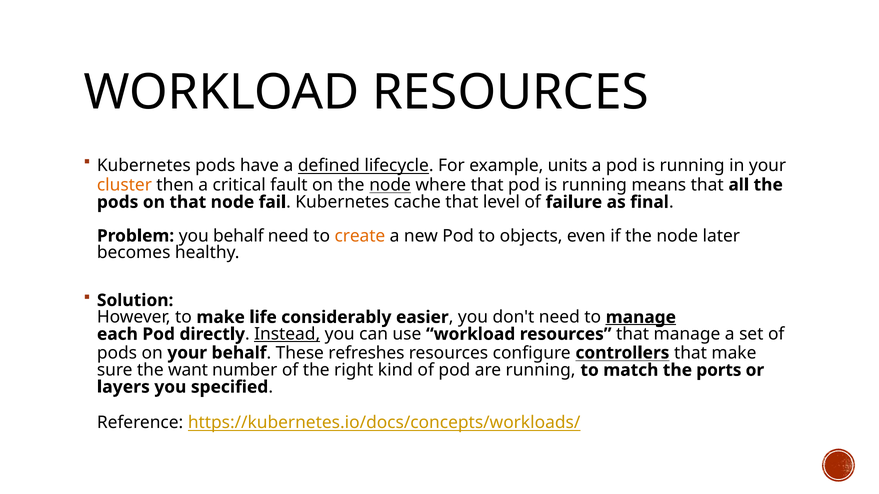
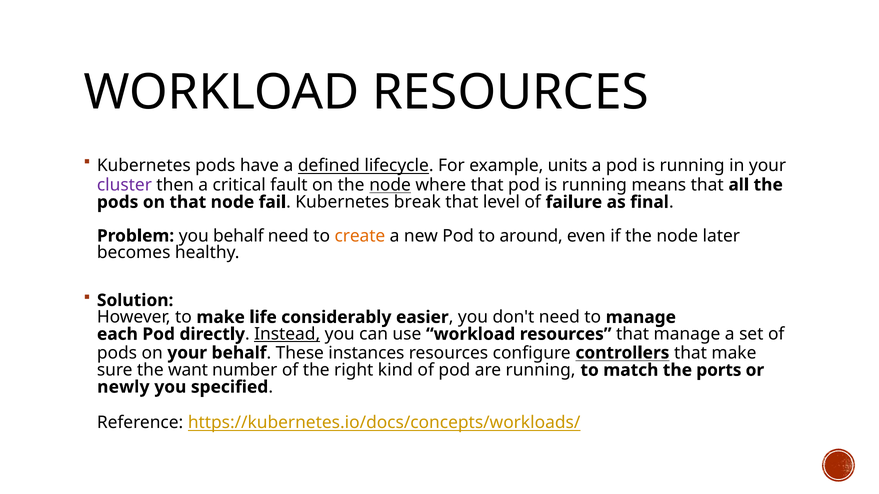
cluster colour: orange -> purple (124, 185)
cache: cache -> break (417, 202)
objects: objects -> around (531, 236)
manage underline: present -> none (641, 317)
refreshes: refreshes -> instances (366, 353)
layers: layers -> newly (123, 387)
